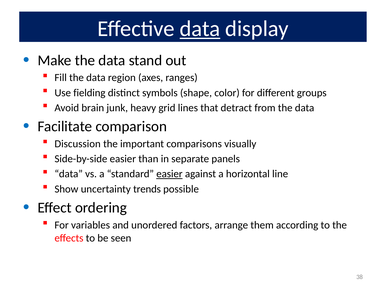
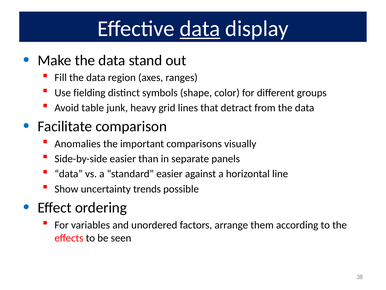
brain: brain -> table (93, 108)
Discussion: Discussion -> Anomalies (78, 144)
easier underline: present -> none (169, 174)
